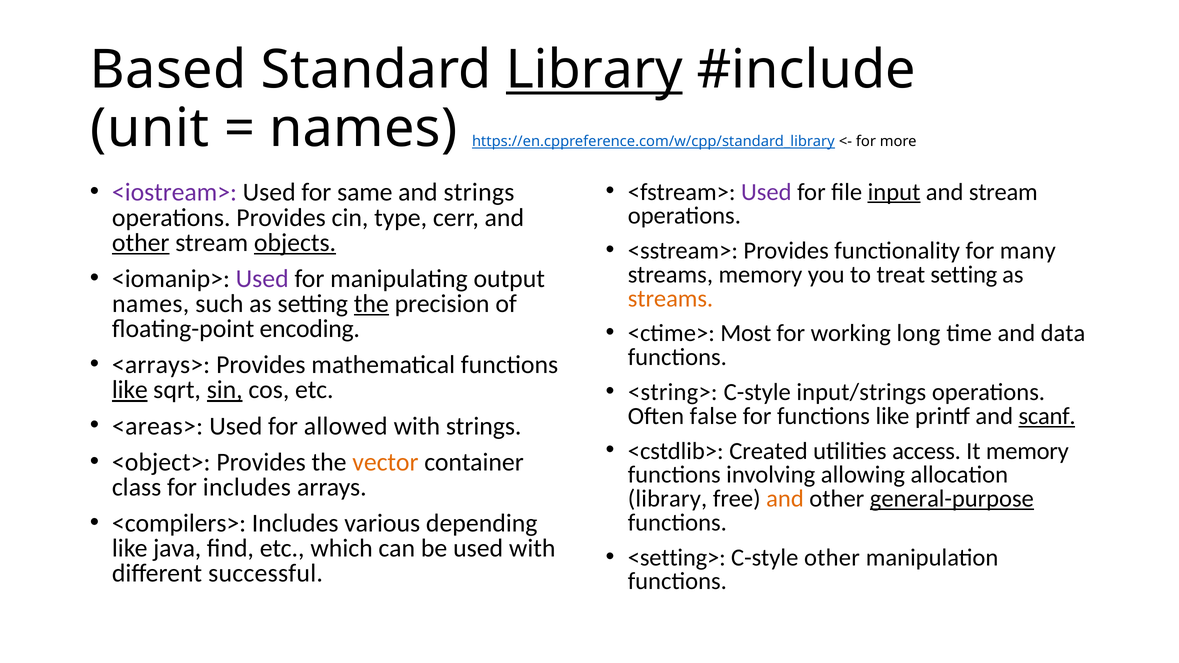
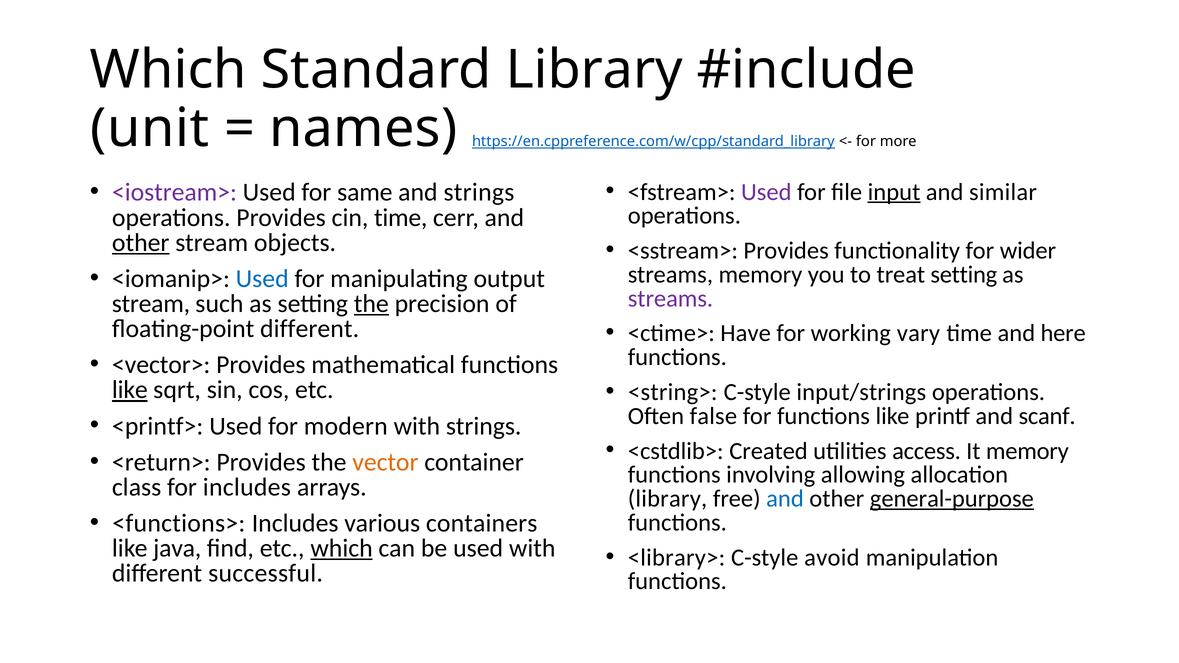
Based: Based -> Which (168, 70)
Library underline: present -> none (594, 70)
and stream: stream -> similar (1003, 192)
cin type: type -> time (401, 218)
objects underline: present -> none (295, 243)
many: many -> wider (1028, 251)
Used colour: purple -> blue (262, 279)
streams colour: orange -> purple (670, 299)
names: names -> stream (151, 304)
floating-point encoding: encoding -> different (310, 329)
Most: Most -> Have (746, 333)
long: long -> vary (918, 333)
data: data -> here (1063, 333)
<arrays>: <arrays> -> <vector> (161, 365)
sin underline: present -> none (225, 390)
scanf underline: present -> none (1047, 416)
<areas>: <areas> -> <printf> (158, 426)
allowed: allowed -> modern (346, 426)
<object>: <object> -> <return> (161, 462)
and colour: orange -> blue (785, 499)
<compilers>: <compilers> -> <functions> (179, 523)
depending: depending -> containers (482, 523)
which underline: none -> present (342, 548)
<setting>: <setting> -> <library> (677, 558)
C-style other: other -> avoid (832, 558)
